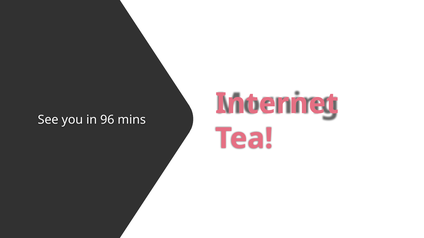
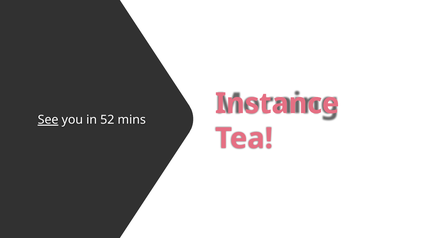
Internet: Internet -> Instance (277, 104)
See underline: none -> present (48, 120)
96: 96 -> 52 (107, 120)
